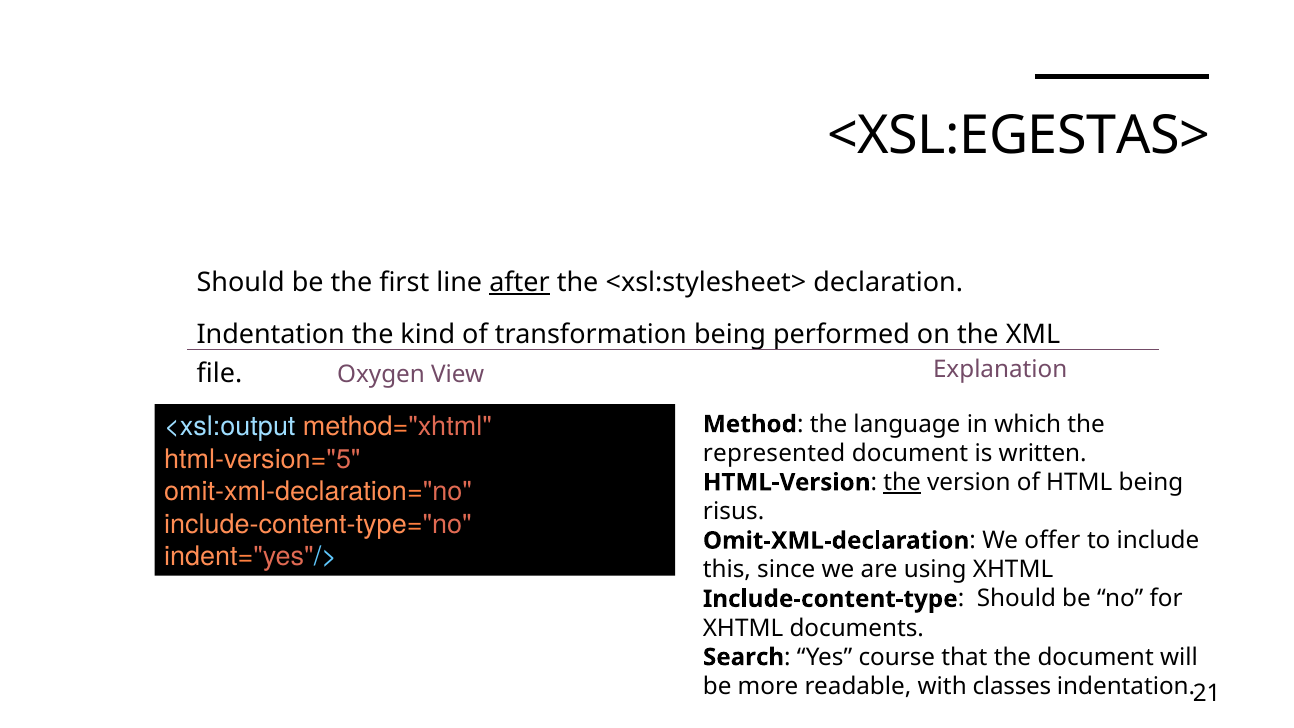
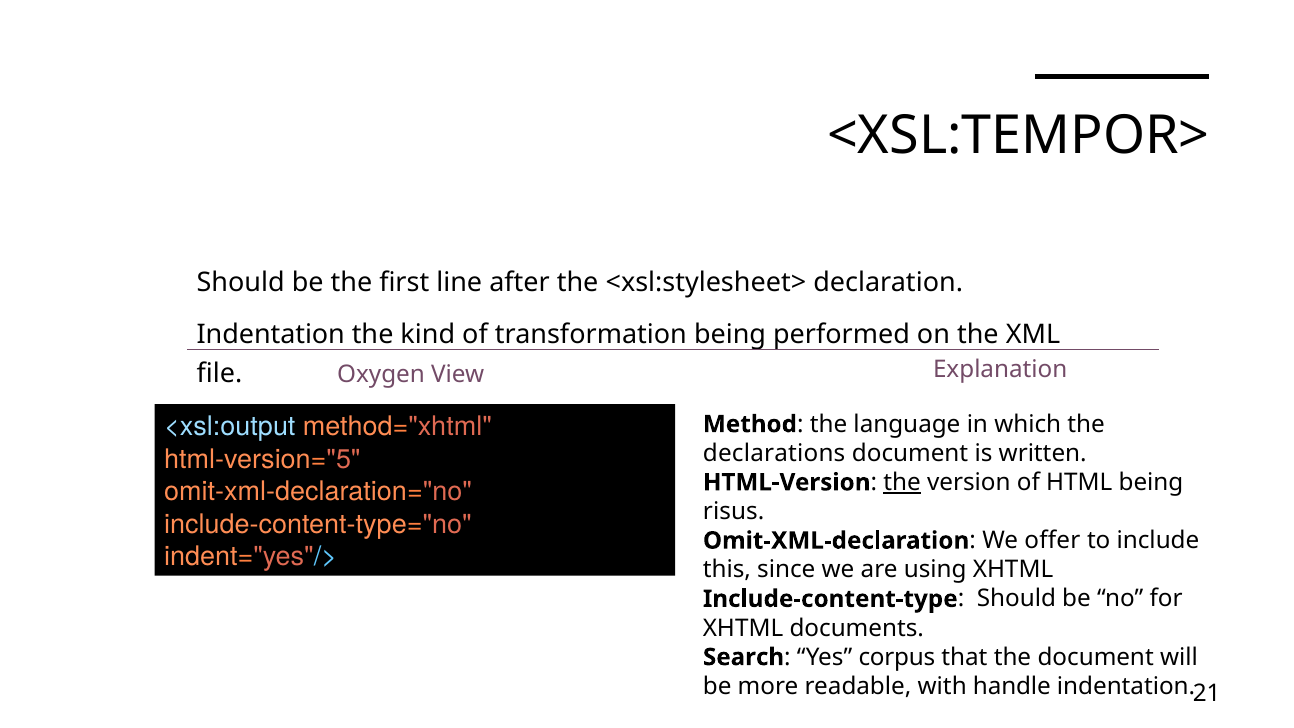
<XSL:EGESTAS>: <XSL:EGESTAS> -> <XSL:TEMPOR> (1018, 135)
after underline: present -> none (520, 283)
represented: represented -> declarations (774, 453)
course: course -> corpus (897, 657)
classes: classes -> handle (1012, 686)
